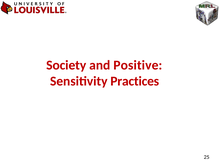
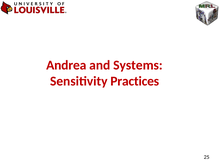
Society: Society -> Andrea (66, 65)
Positive: Positive -> Systems (138, 65)
